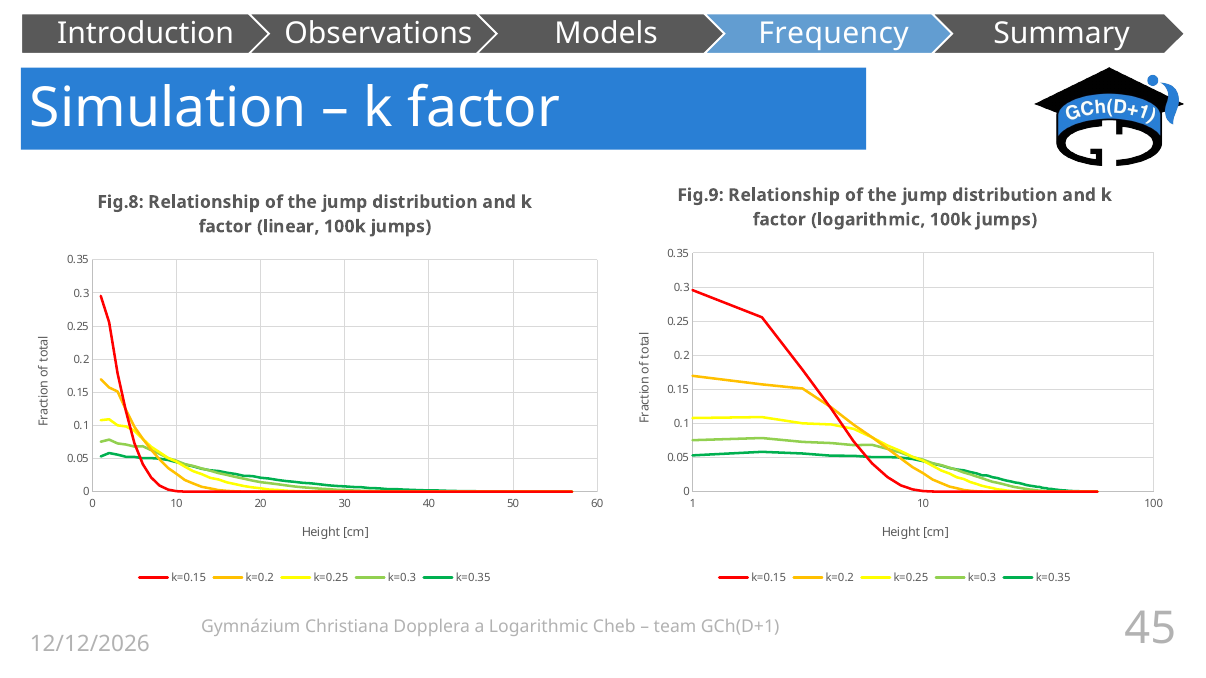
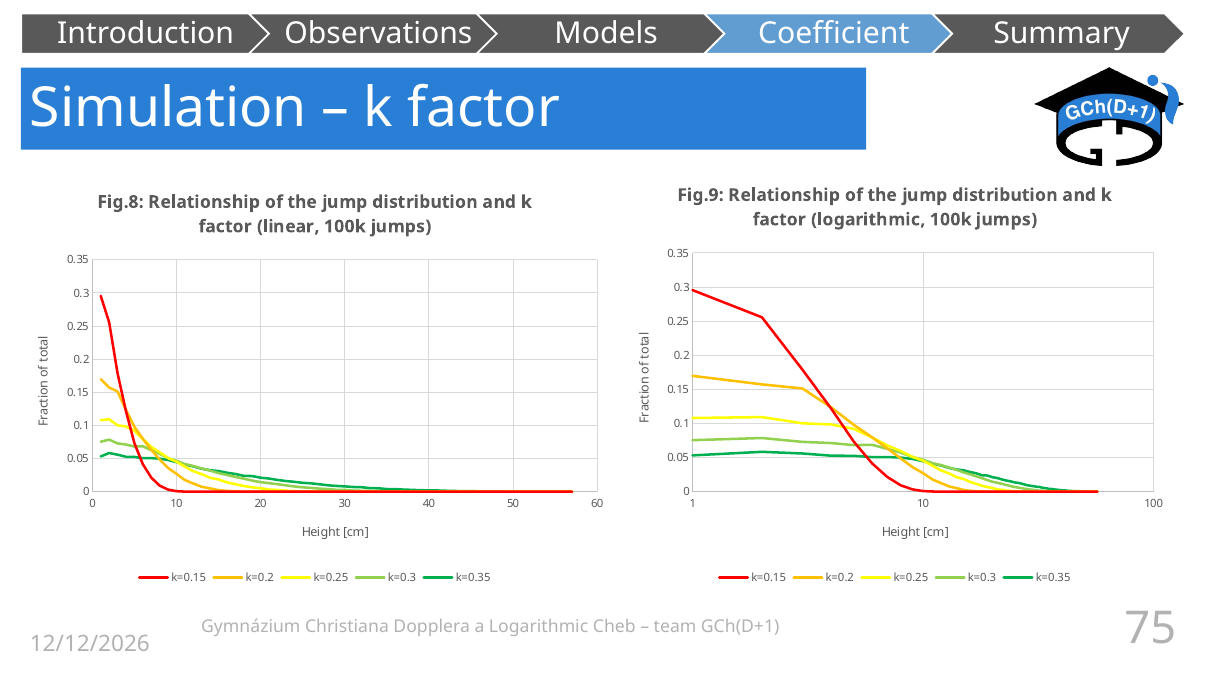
Frequency: Frequency -> Coefficient (834, 34)
45: 45 -> 75 (1150, 629)
